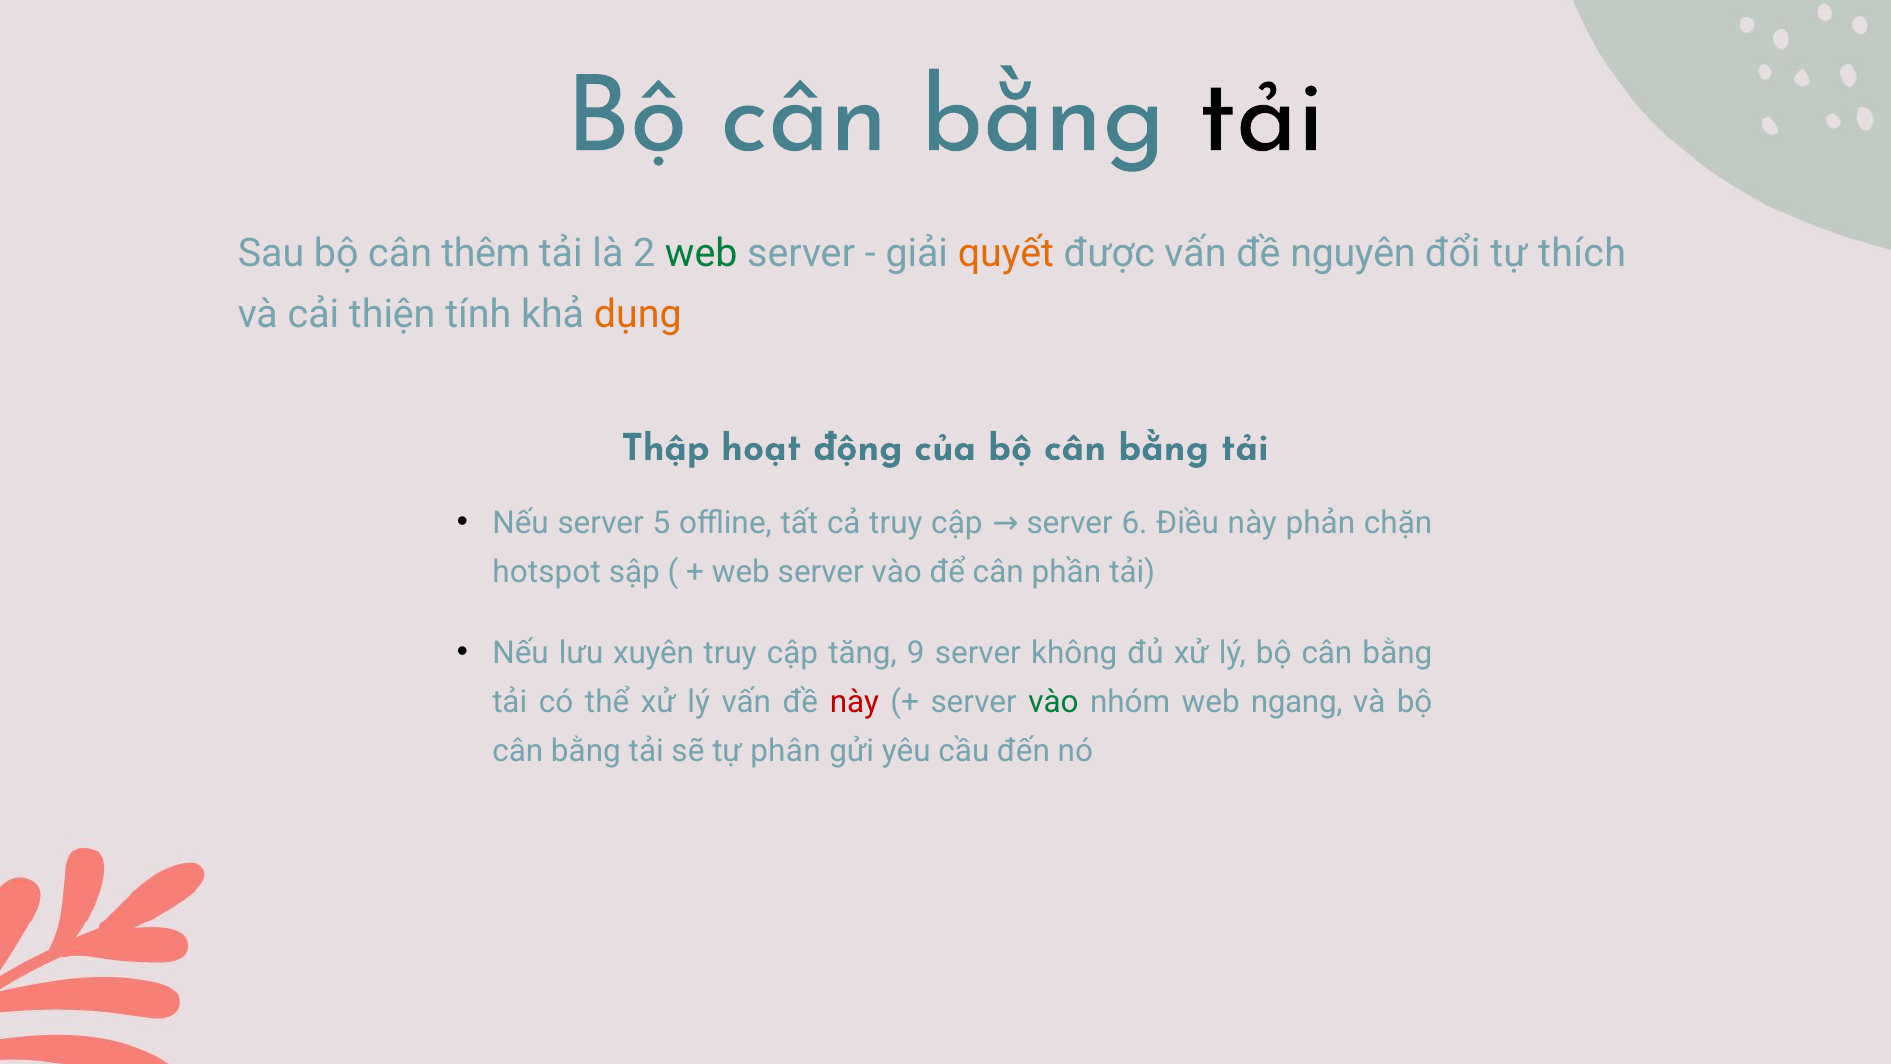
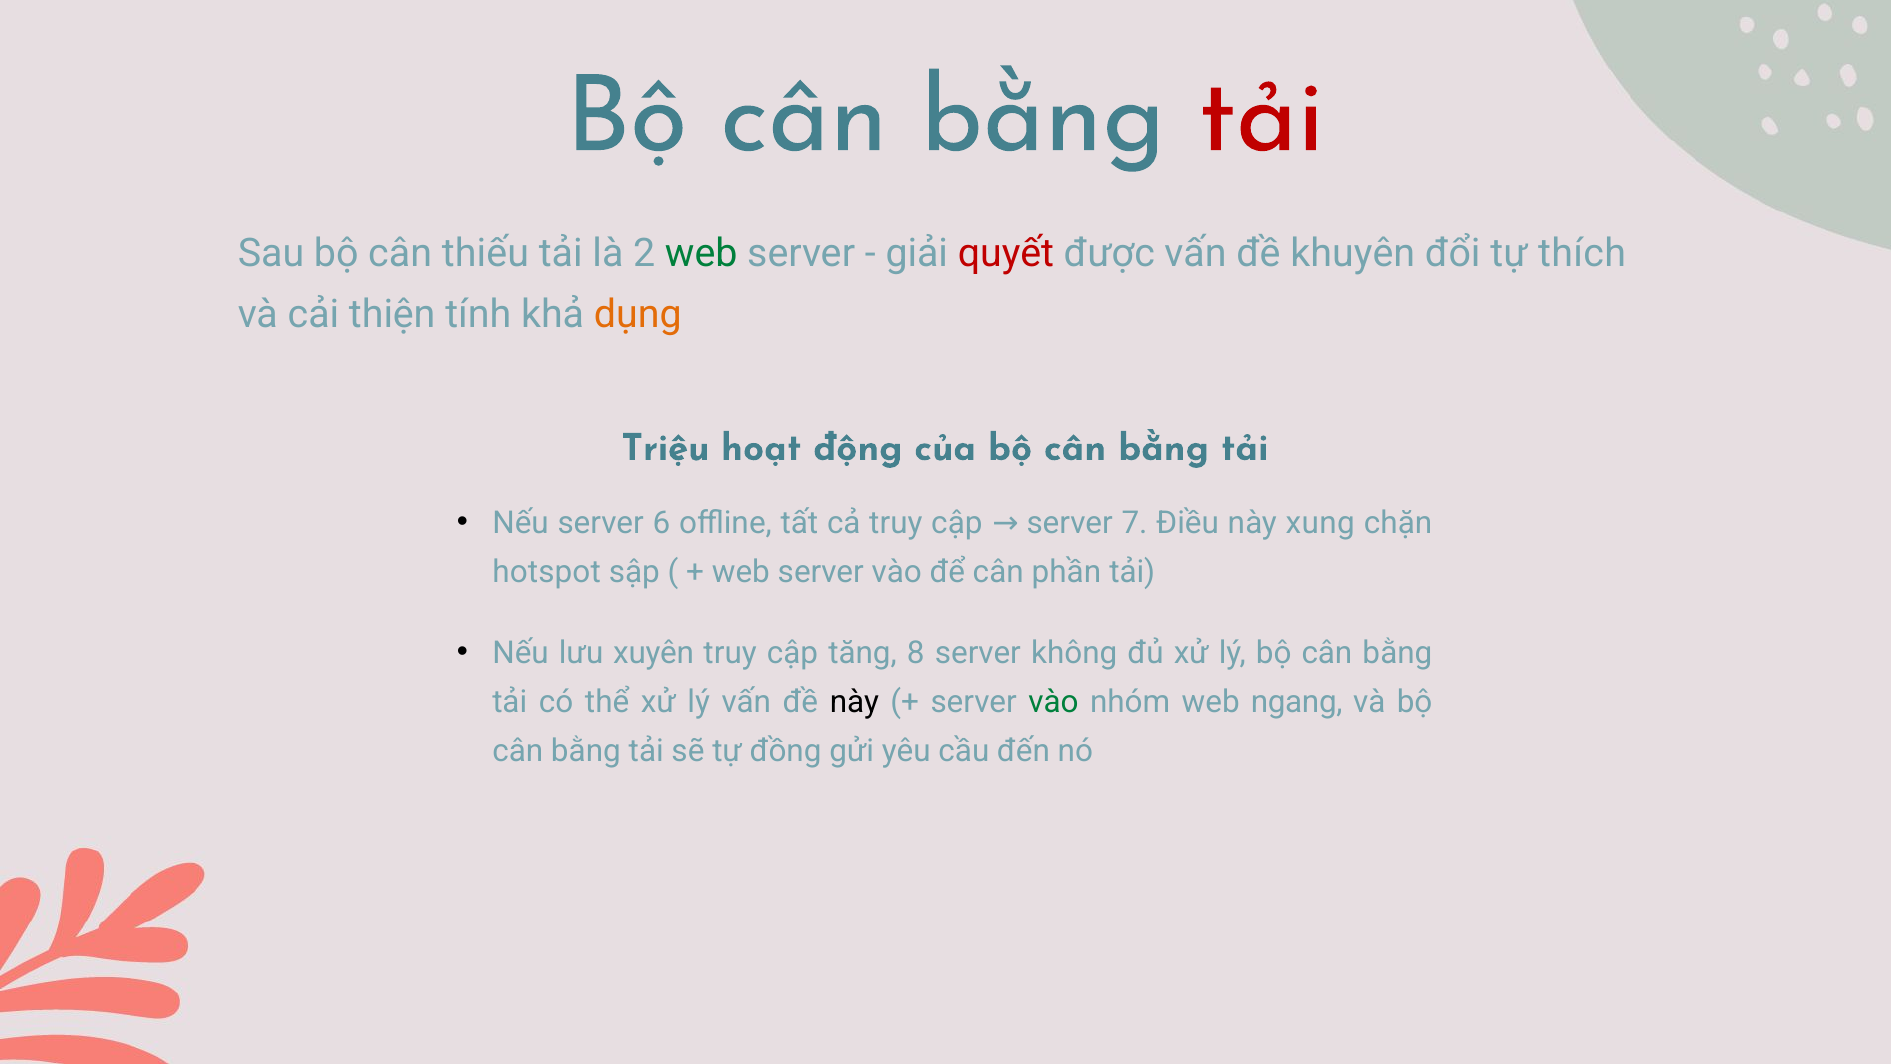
tải colour: black -> red (1261, 115)
thêm: thêm -> thiếu (485, 253)
quyết colour: orange -> red (1006, 253)
nguyên: nguyên -> khuyên (1353, 253)
Thập: Thập -> Triệu (666, 448)
5: 5 -> 6 (662, 523)
6: 6 -> 7 (1135, 523)
phản: phản -> xung (1320, 523)
9: 9 -> 8 (916, 653)
này colour: red -> black (854, 702)
phân: phân -> đồng (786, 751)
